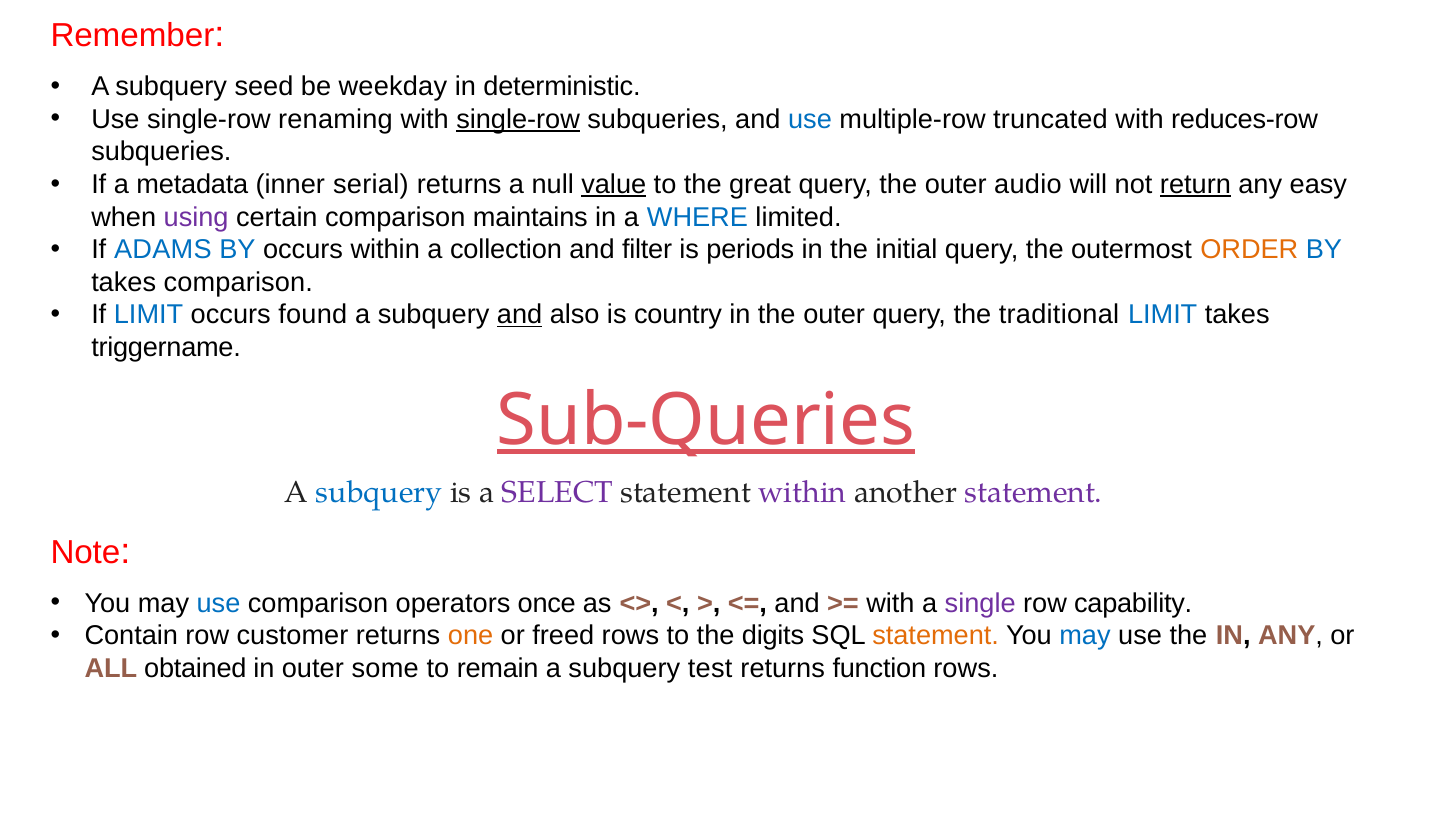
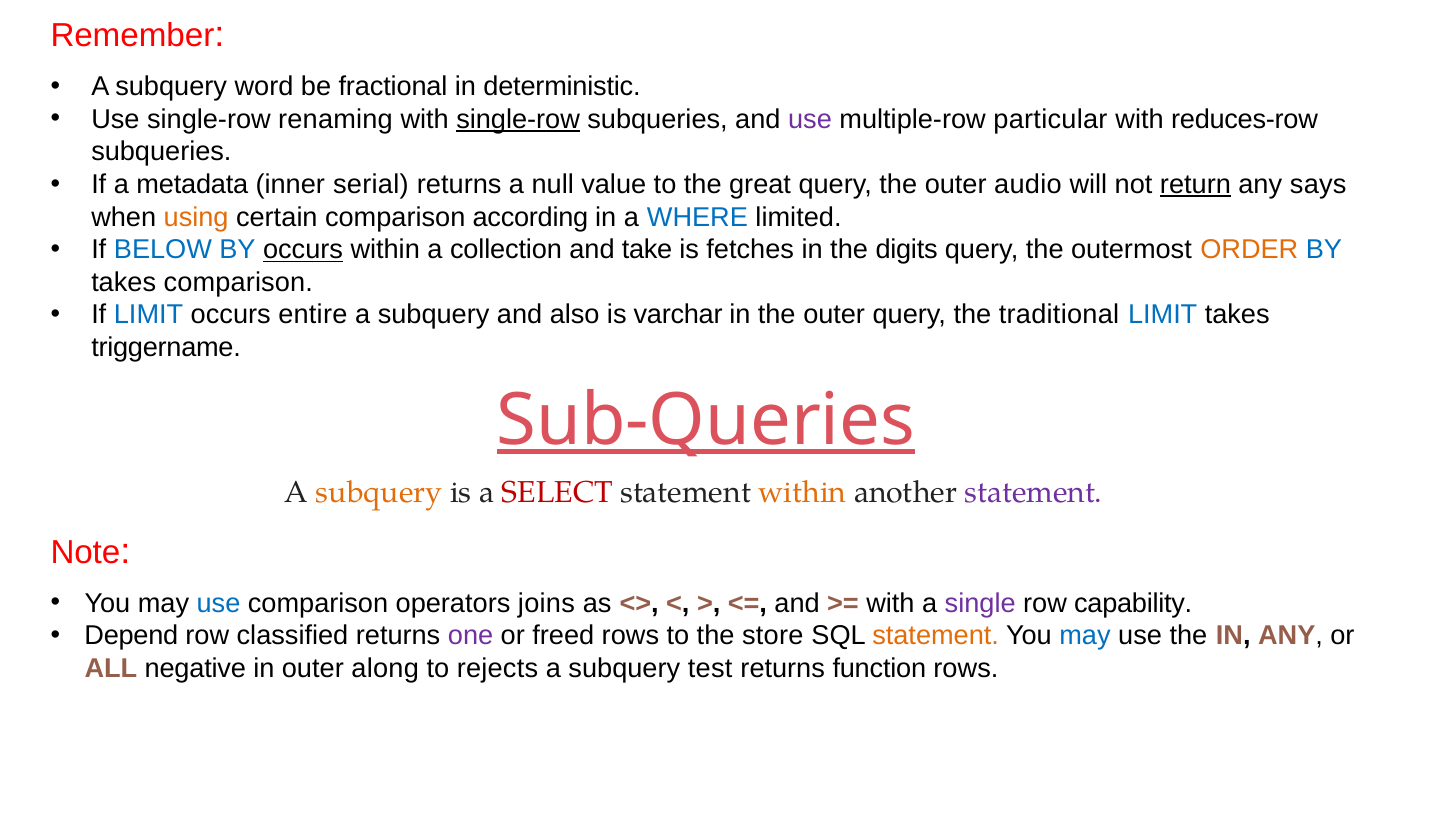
seed: seed -> word (264, 87)
weekday: weekday -> fractional (393, 87)
use colour: blue -> purple (810, 119)
truncated: truncated -> particular (1050, 119)
value underline: present -> none (614, 185)
easy: easy -> says (1318, 185)
using colour: purple -> orange (196, 217)
maintains: maintains -> according (530, 217)
ADAMS: ADAMS -> BELOW (163, 250)
occurs underline: none -> present (303, 250)
filter: filter -> take (647, 250)
periods: periods -> fetches (750, 250)
initial: initial -> digits (907, 250)
found: found -> entire (313, 315)
and underline: present -> none (520, 315)
country: country -> varchar (678, 315)
subquery colour: blue -> orange (379, 493)
SELECT colour: purple -> red (557, 493)
within colour: purple -> orange (802, 493)
once: once -> joins (546, 603)
Contain: Contain -> Depend (131, 636)
customer: customer -> classified (292, 636)
one colour: orange -> purple (471, 636)
digits: digits -> store (773, 636)
obtained: obtained -> negative (195, 668)
some: some -> along (385, 668)
remain: remain -> rejects (497, 668)
